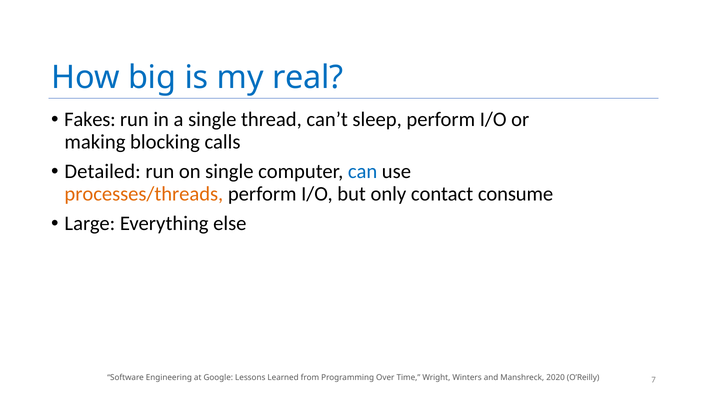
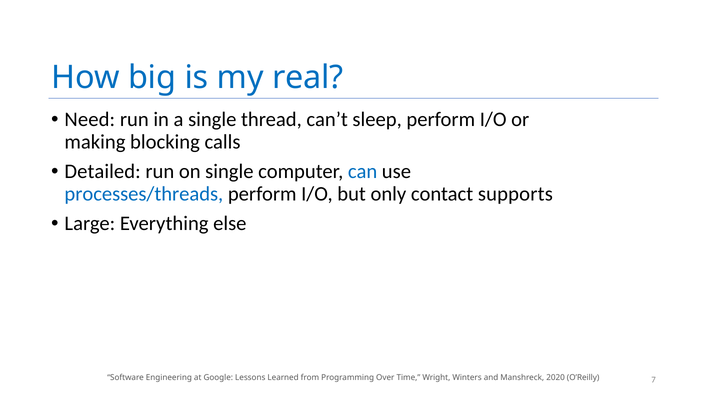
Fakes: Fakes -> Need (90, 120)
processes/threads colour: orange -> blue (144, 194)
consume: consume -> supports (515, 194)
